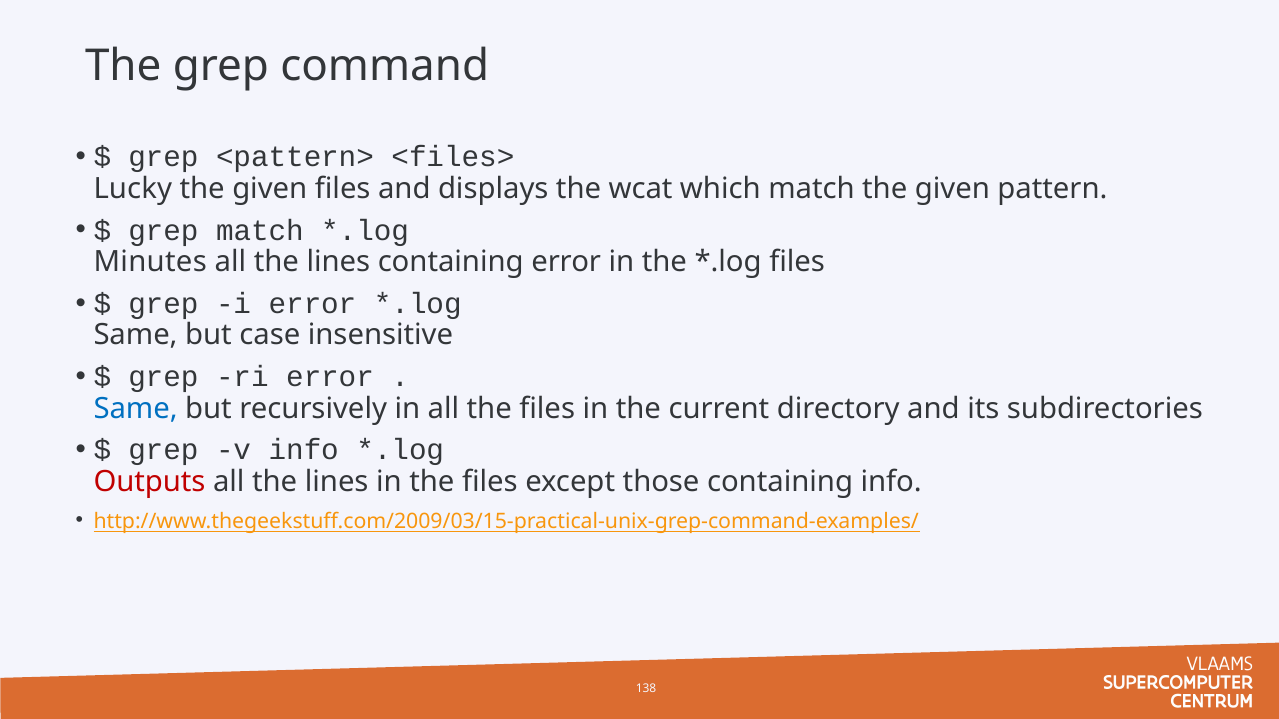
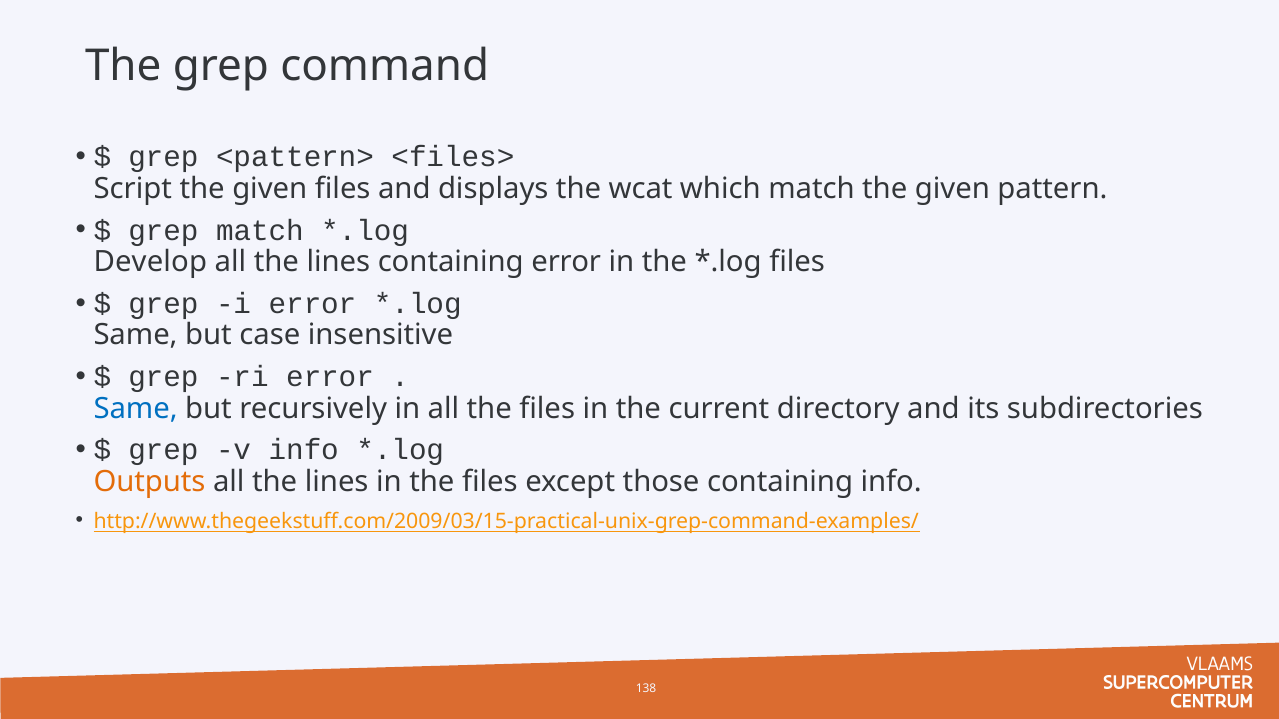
Lucky: Lucky -> Script (133, 189)
Minutes: Minutes -> Develop (150, 262)
Outputs colour: red -> orange (150, 482)
